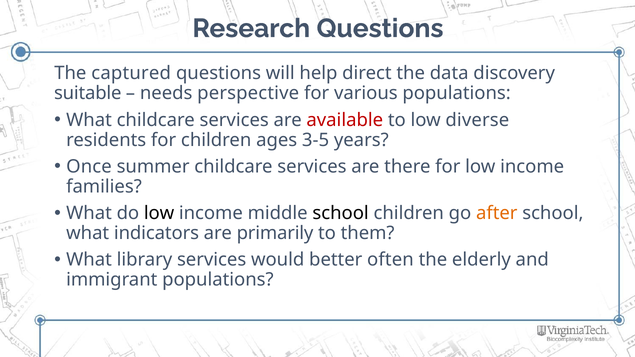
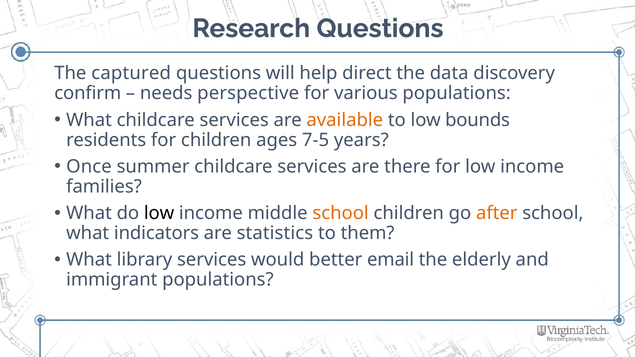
suitable: suitable -> confirm (88, 93)
available colour: red -> orange (345, 120)
diverse: diverse -> bounds (478, 120)
3-5: 3-5 -> 7-5 (316, 140)
school colour: black -> orange (341, 213)
primarily: primarily -> statistics (275, 233)
often: often -> email (391, 260)
